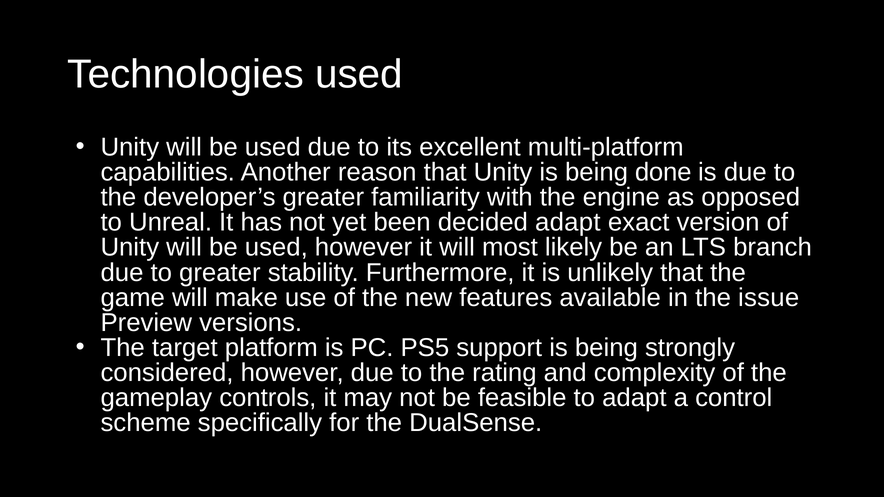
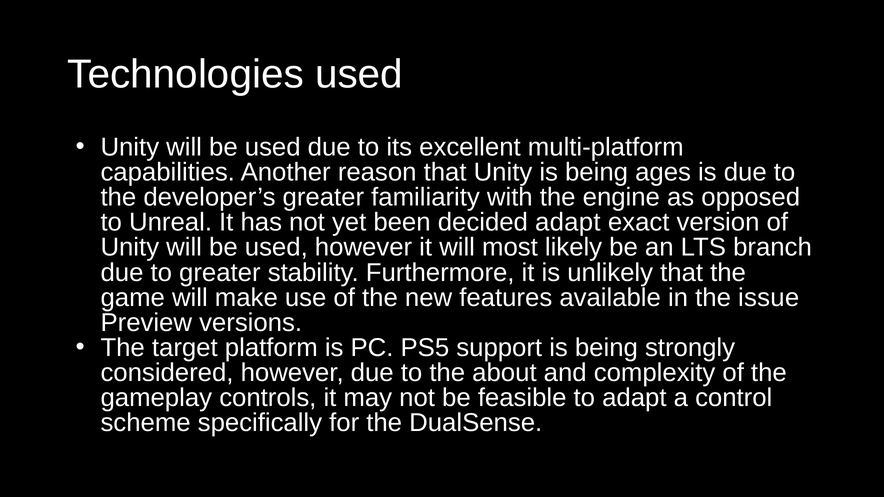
done: done -> ages (663, 172)
rating: rating -> about (504, 373)
